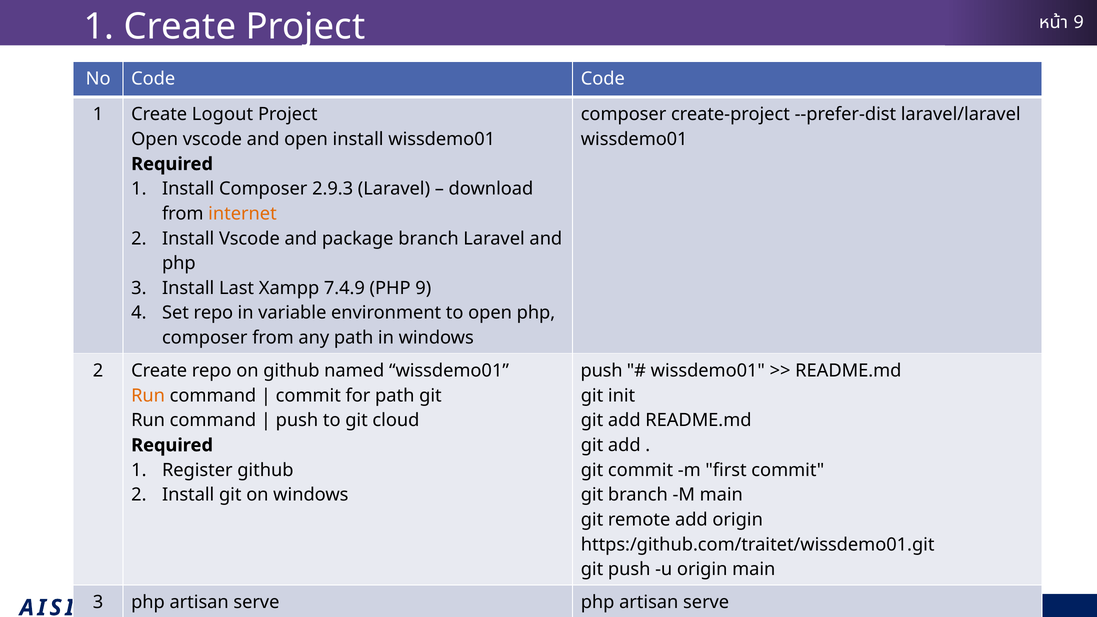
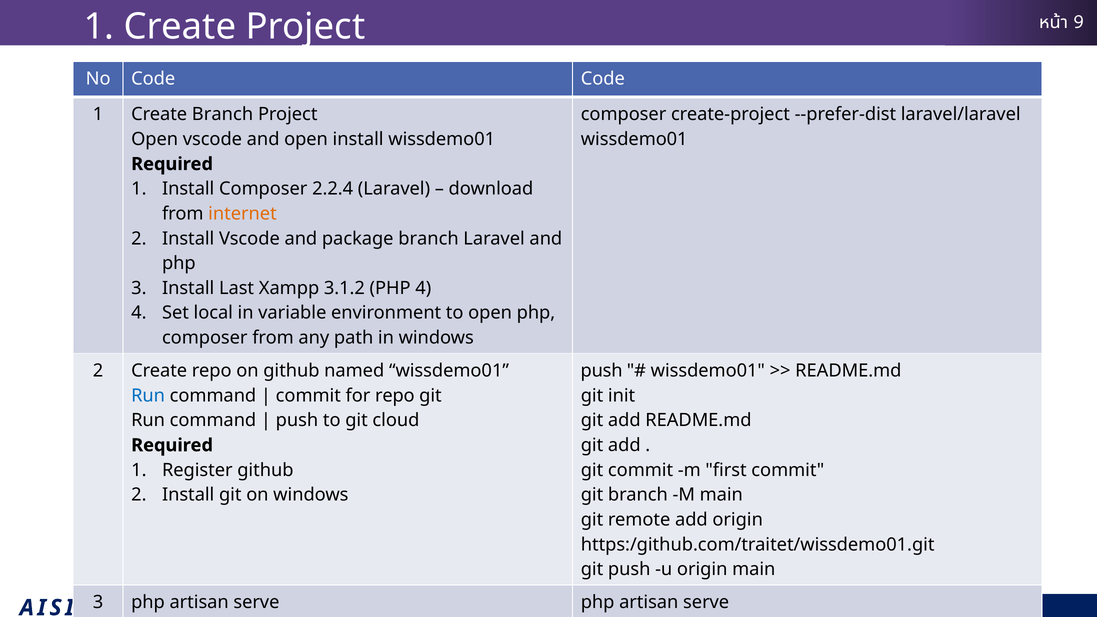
Create Logout: Logout -> Branch (223, 114)
2.9.3: 2.9.3 -> 2.2.4 (333, 189)
7.4.9: 7.4.9 -> 3.1.2 (344, 288)
PHP 9: 9 -> 4 (423, 288)
Set repo: repo -> local (213, 313)
Run colour: orange -> blue (148, 396)
for path: path -> repo (395, 396)
